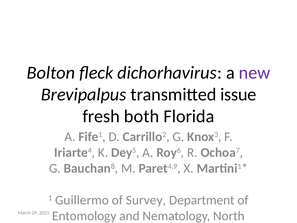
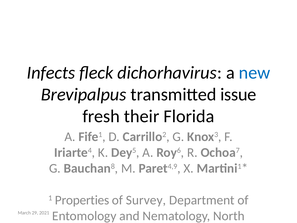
Bolton: Bolton -> Infects (51, 73)
new colour: purple -> blue (255, 73)
both: both -> their (142, 116)
Guillermo: Guillermo -> Properties (82, 200)
